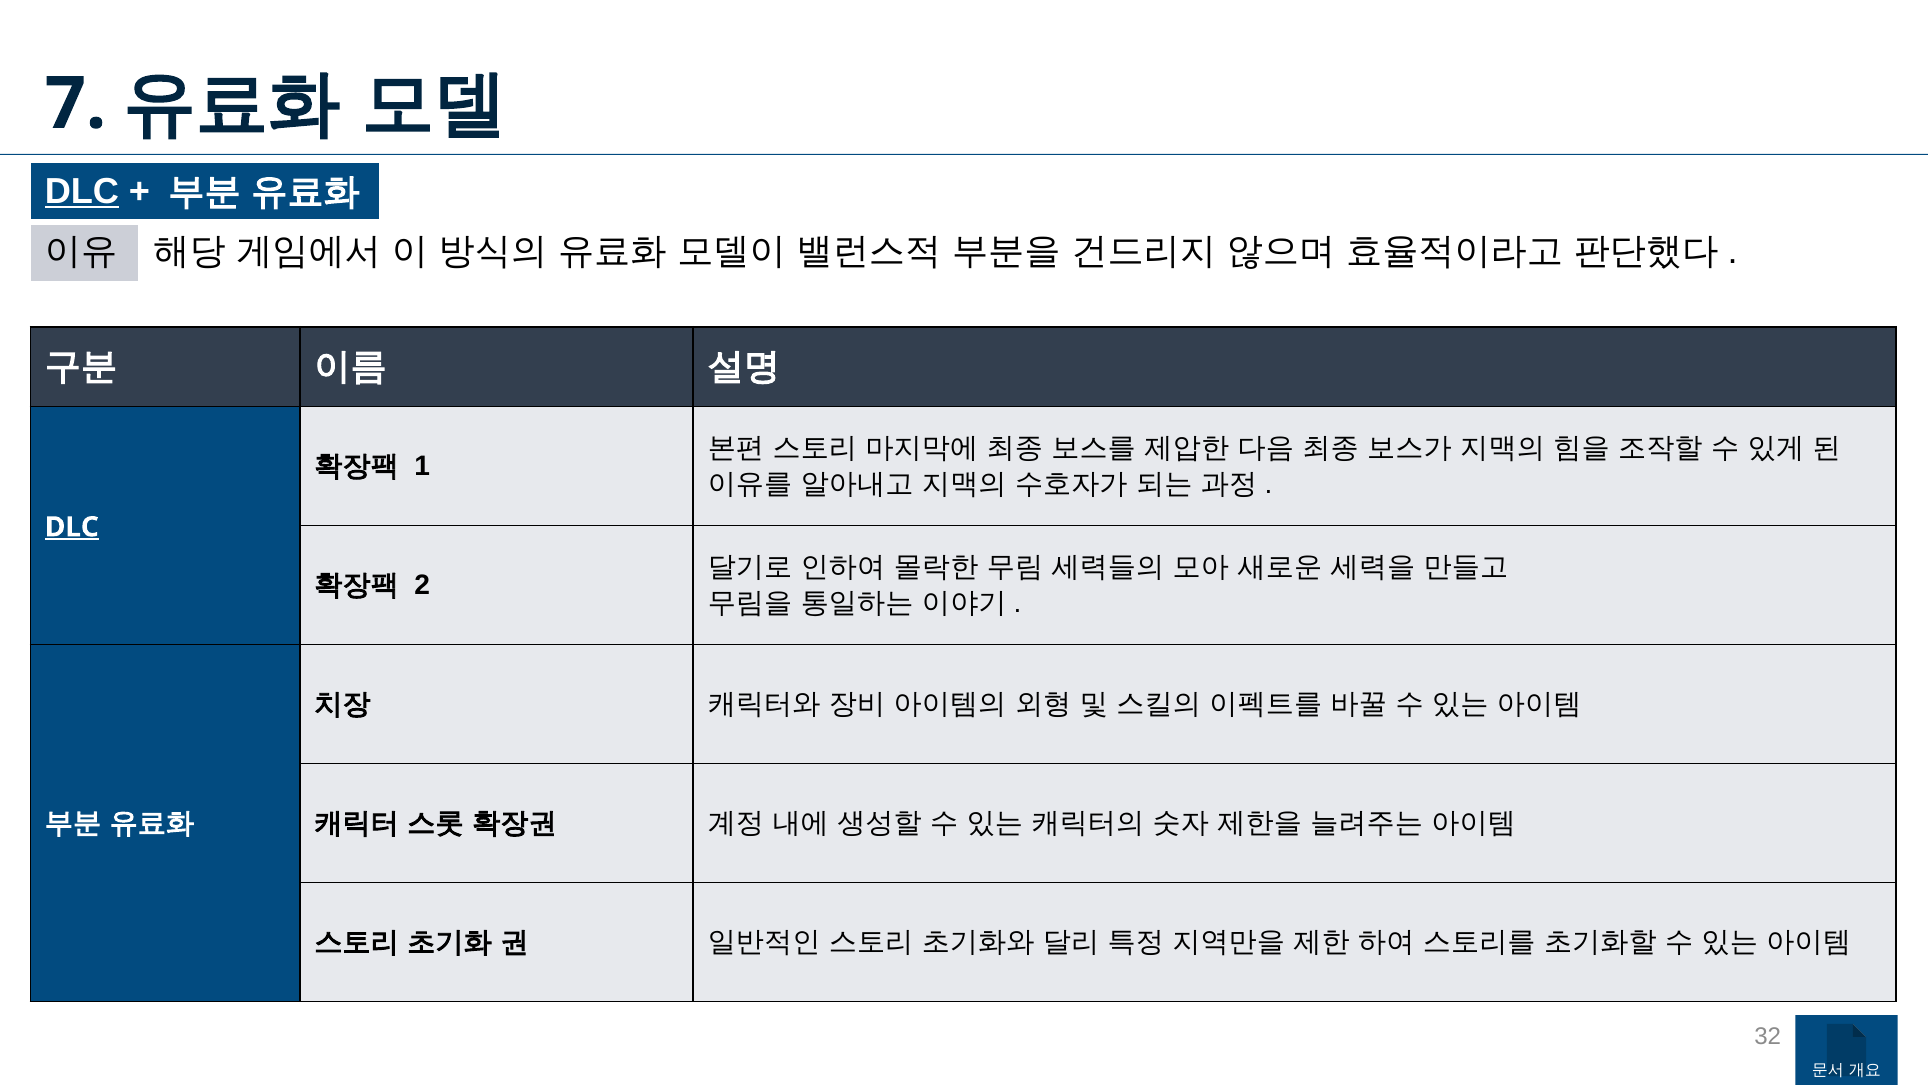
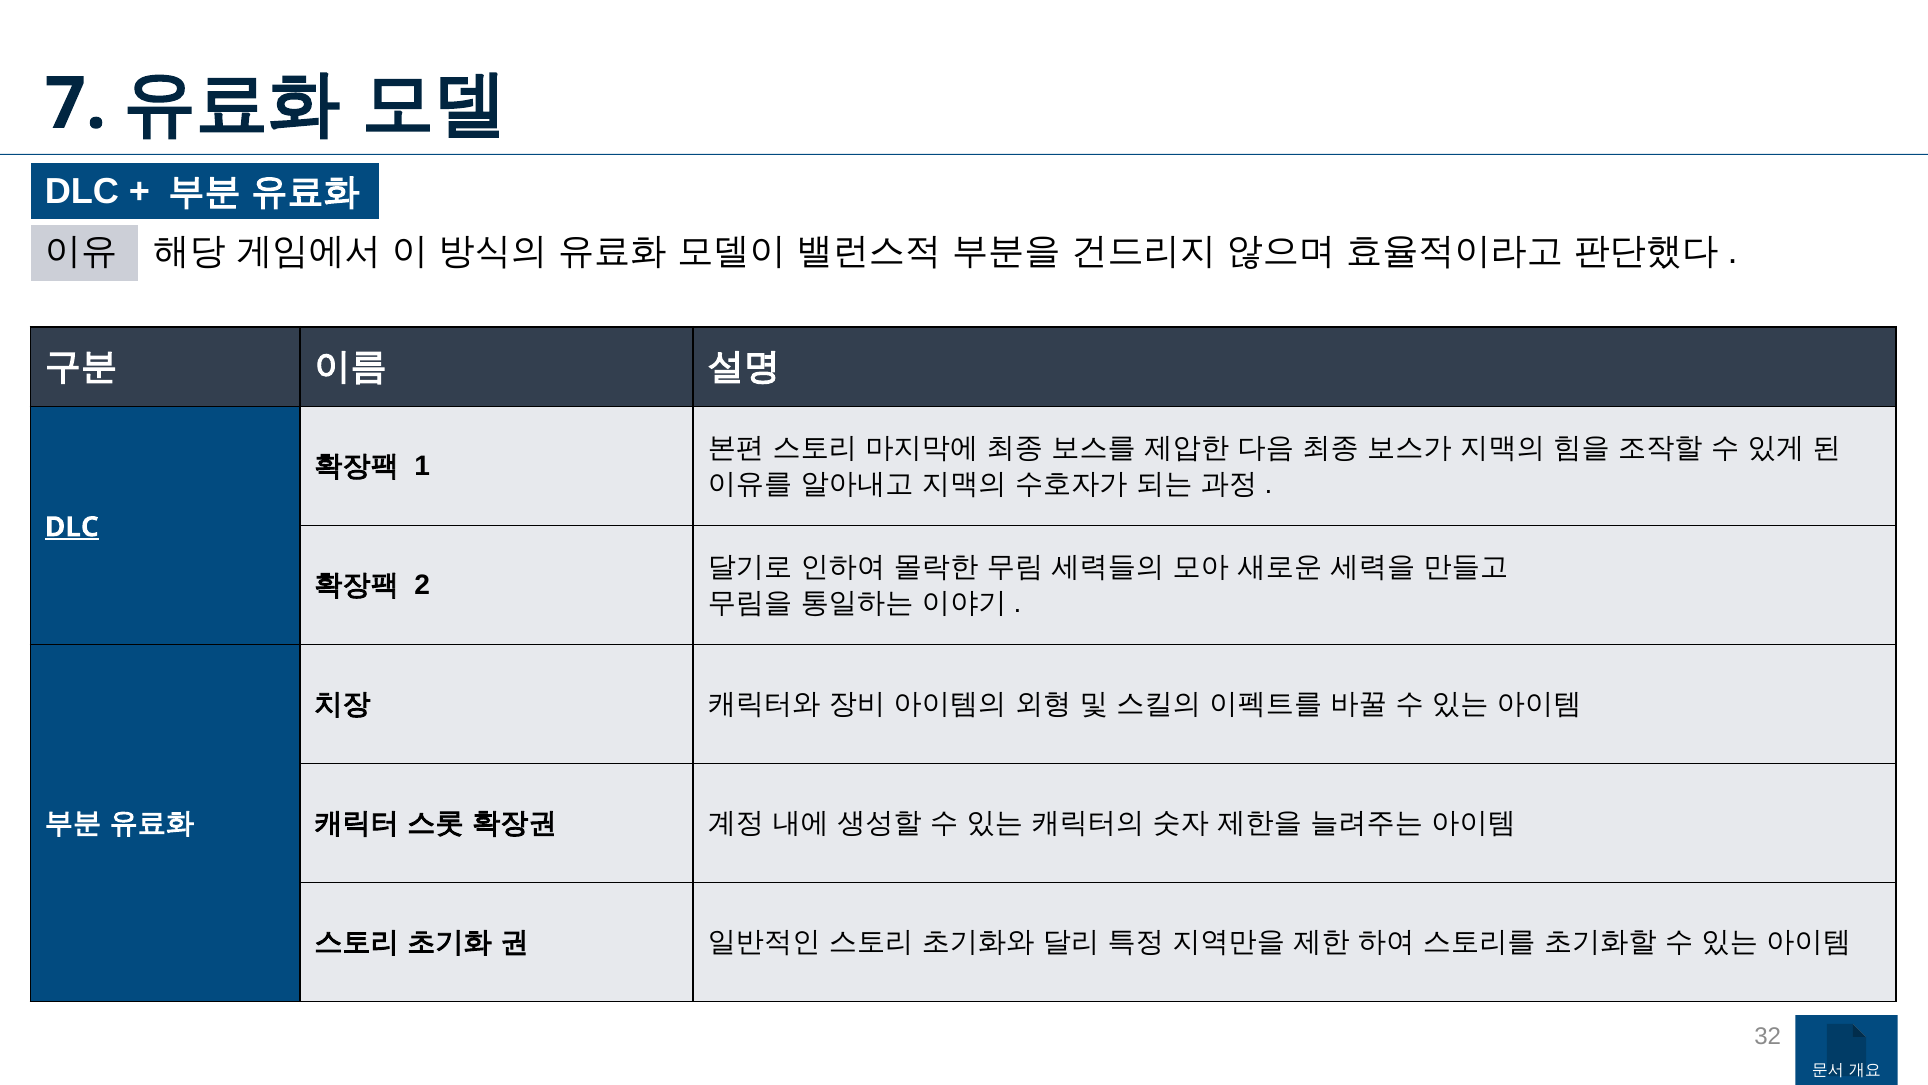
DLC underline: present -> none (82, 192)
